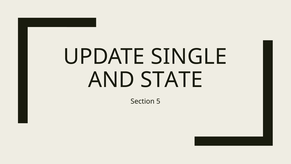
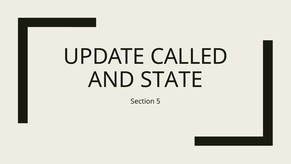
SINGLE: SINGLE -> CALLED (189, 56)
